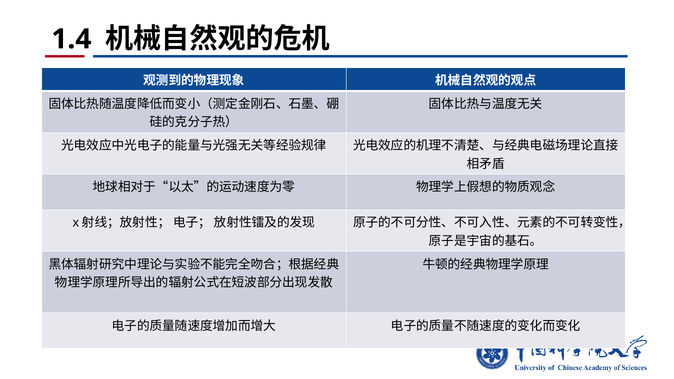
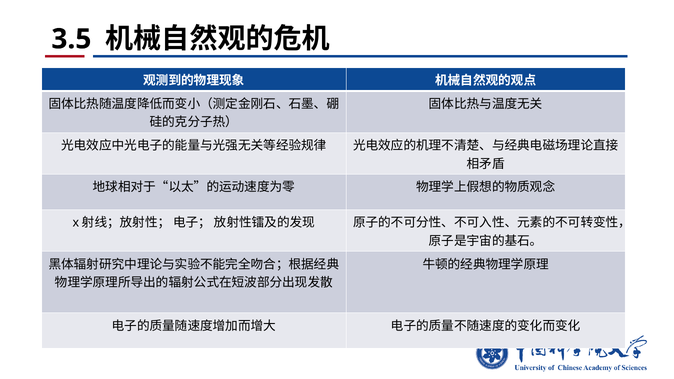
1.4: 1.4 -> 3.5 (71, 39)
